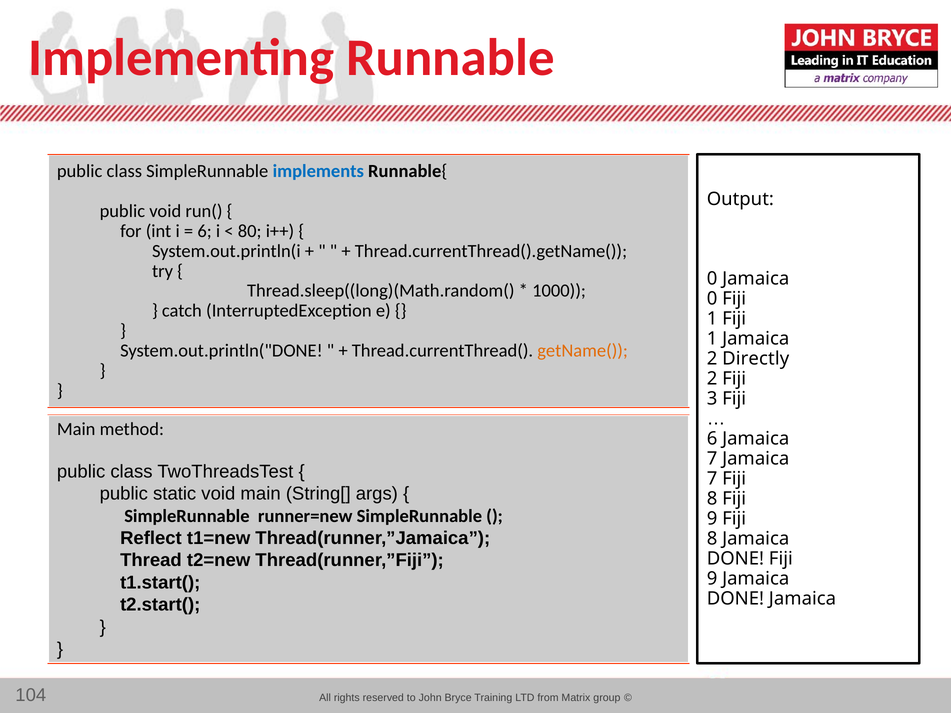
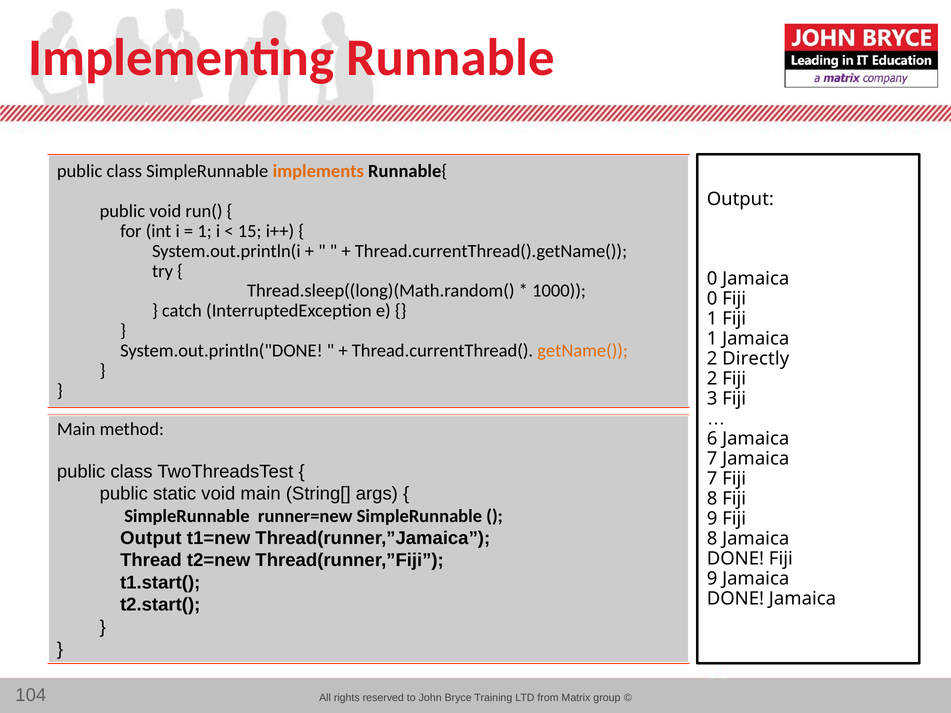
implements colour: blue -> orange (318, 171)
6: 6 -> 1 (205, 231)
80: 80 -> 15 (250, 231)
Reflect: Reflect -> Output (151, 538)
